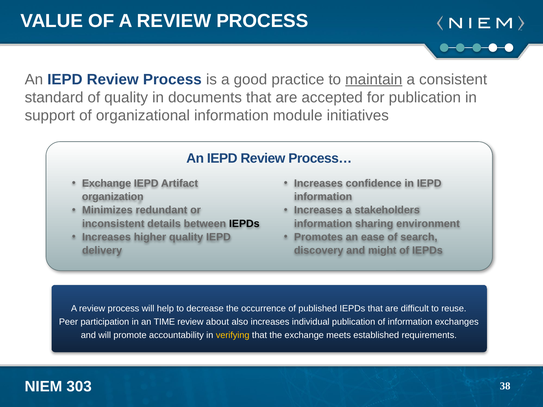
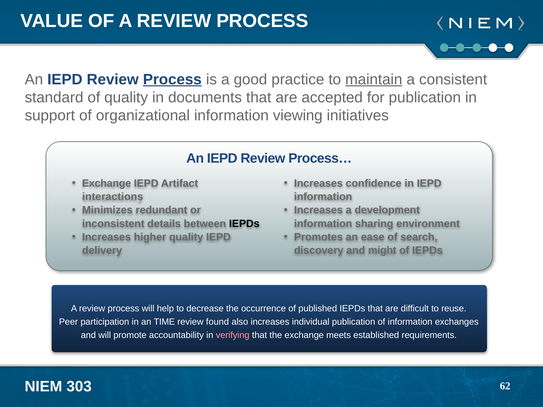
Process underline: none -> present (172, 80)
module: module -> viewing (298, 116)
organization: organization -> interactions (113, 197)
stakeholders: stakeholders -> development (387, 210)
about: about -> found (217, 322)
verifying colour: yellow -> pink (233, 335)
38: 38 -> 62 (505, 386)
